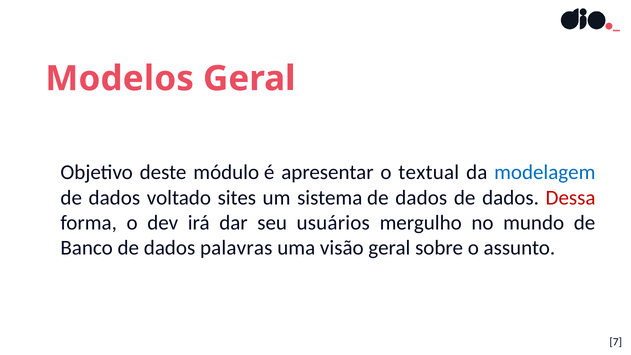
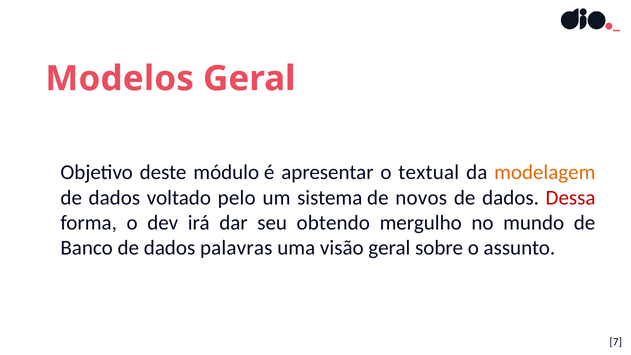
modelagem colour: blue -> orange (545, 172)
sites: sites -> pelo (237, 198)
sistema de dados: dados -> novos (421, 198)
usuários: usuários -> obtendo (333, 223)
